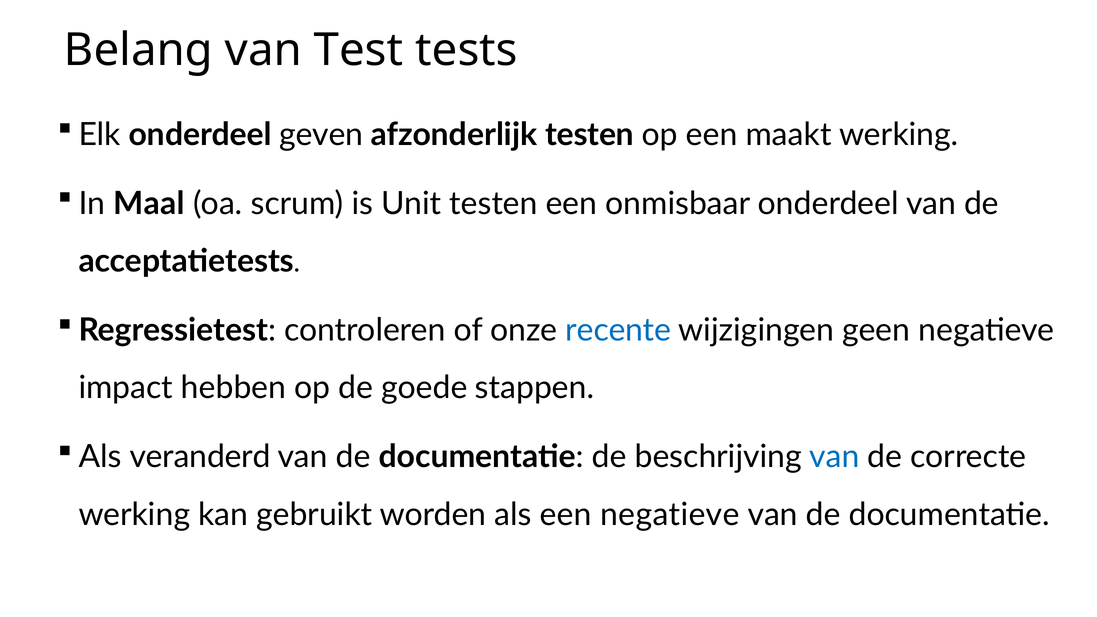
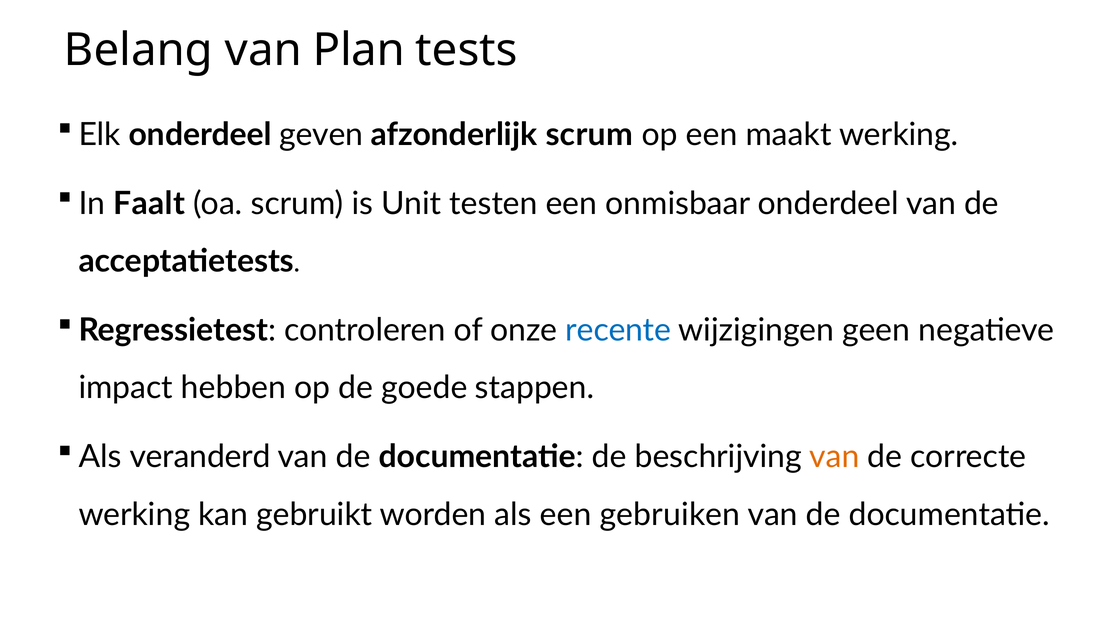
Test: Test -> Plan (359, 50)
afzonderlijk testen: testen -> scrum (589, 134)
Maal: Maal -> Faalt (149, 204)
van colour: blue -> orange (834, 457)
een negatieve: negatieve -> gebruiken (670, 515)
